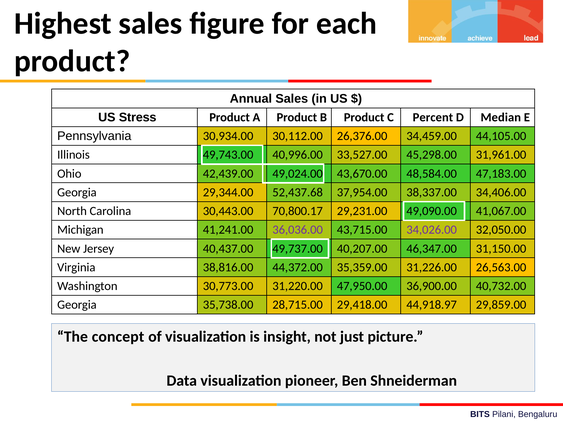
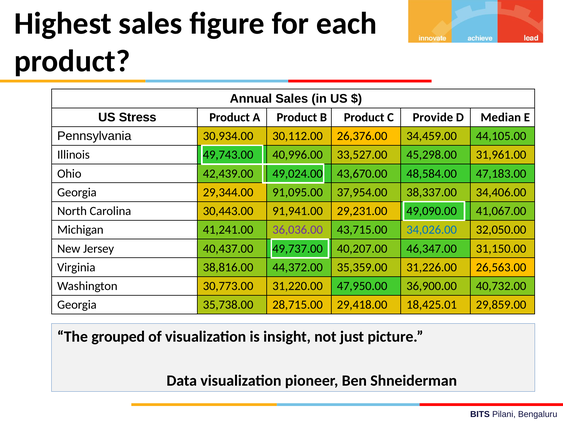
Percent: Percent -> Provide (433, 117)
52,437.68: 52,437.68 -> 91,095.00 (298, 192)
70,800.17: 70,800.17 -> 91,941.00 (298, 211)
34,026.00 colour: purple -> blue (432, 230)
44,918.97: 44,918.97 -> 18,425.01 (432, 305)
concept: concept -> grouped (118, 337)
